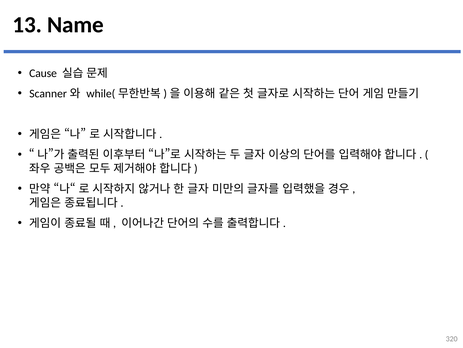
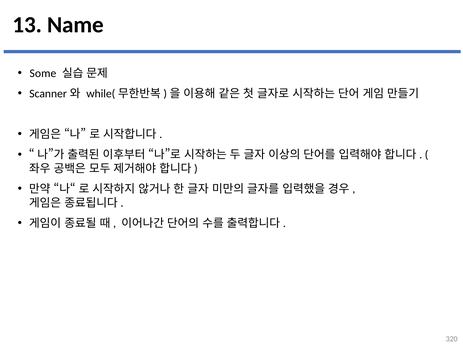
Cause: Cause -> Some (43, 73)
